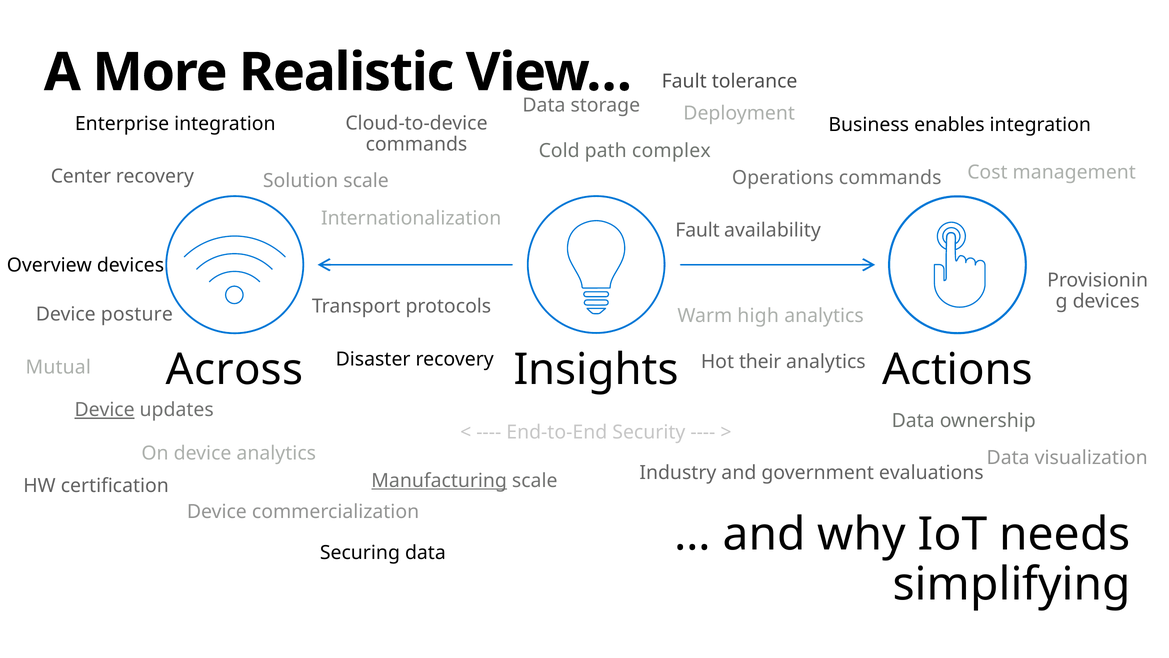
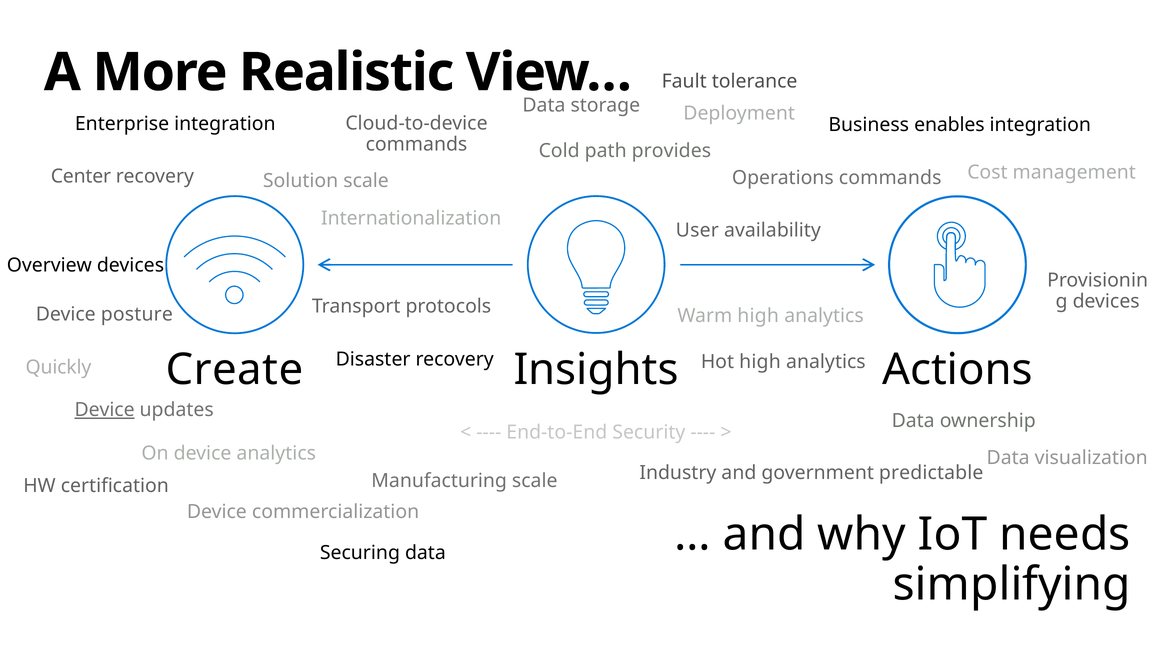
complex: complex -> provides (671, 151)
Fault: Fault -> User (697, 230)
Hot their: their -> high (760, 362)
Across: Across -> Create (235, 369)
Mutual: Mutual -> Quickly (58, 367)
evaluations: evaluations -> predictable (931, 472)
Manufacturing underline: present -> none (439, 480)
